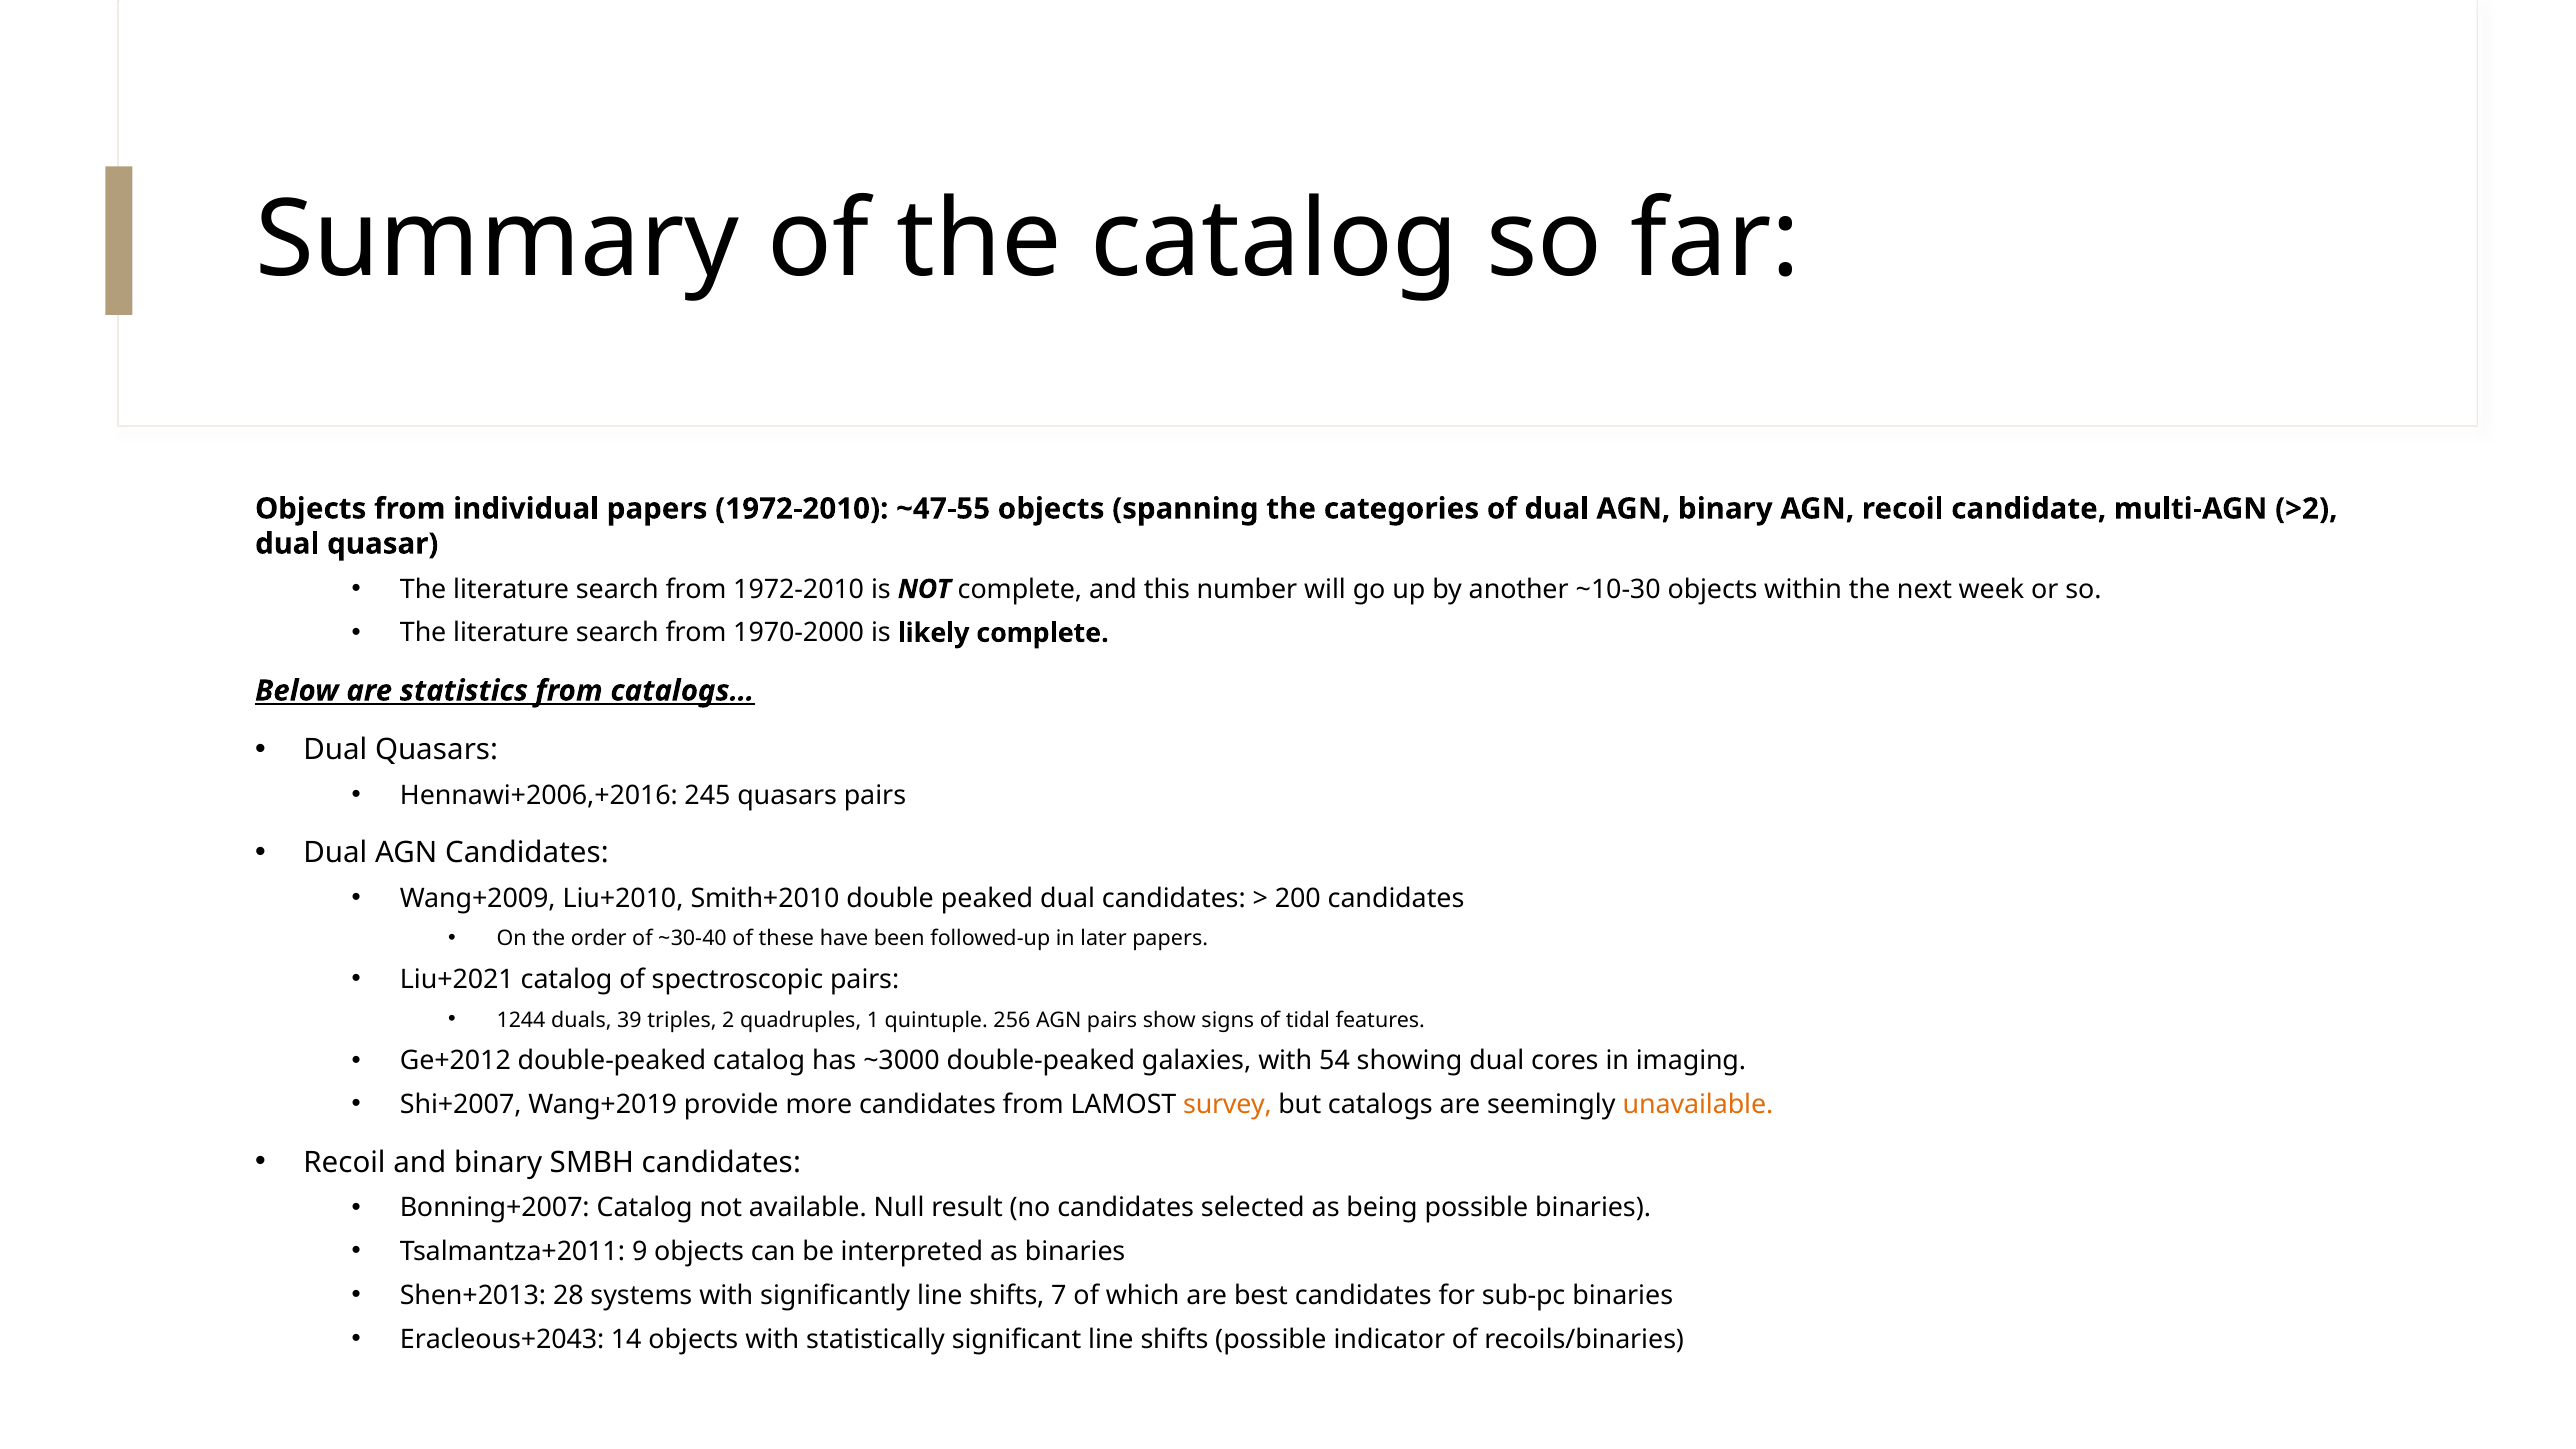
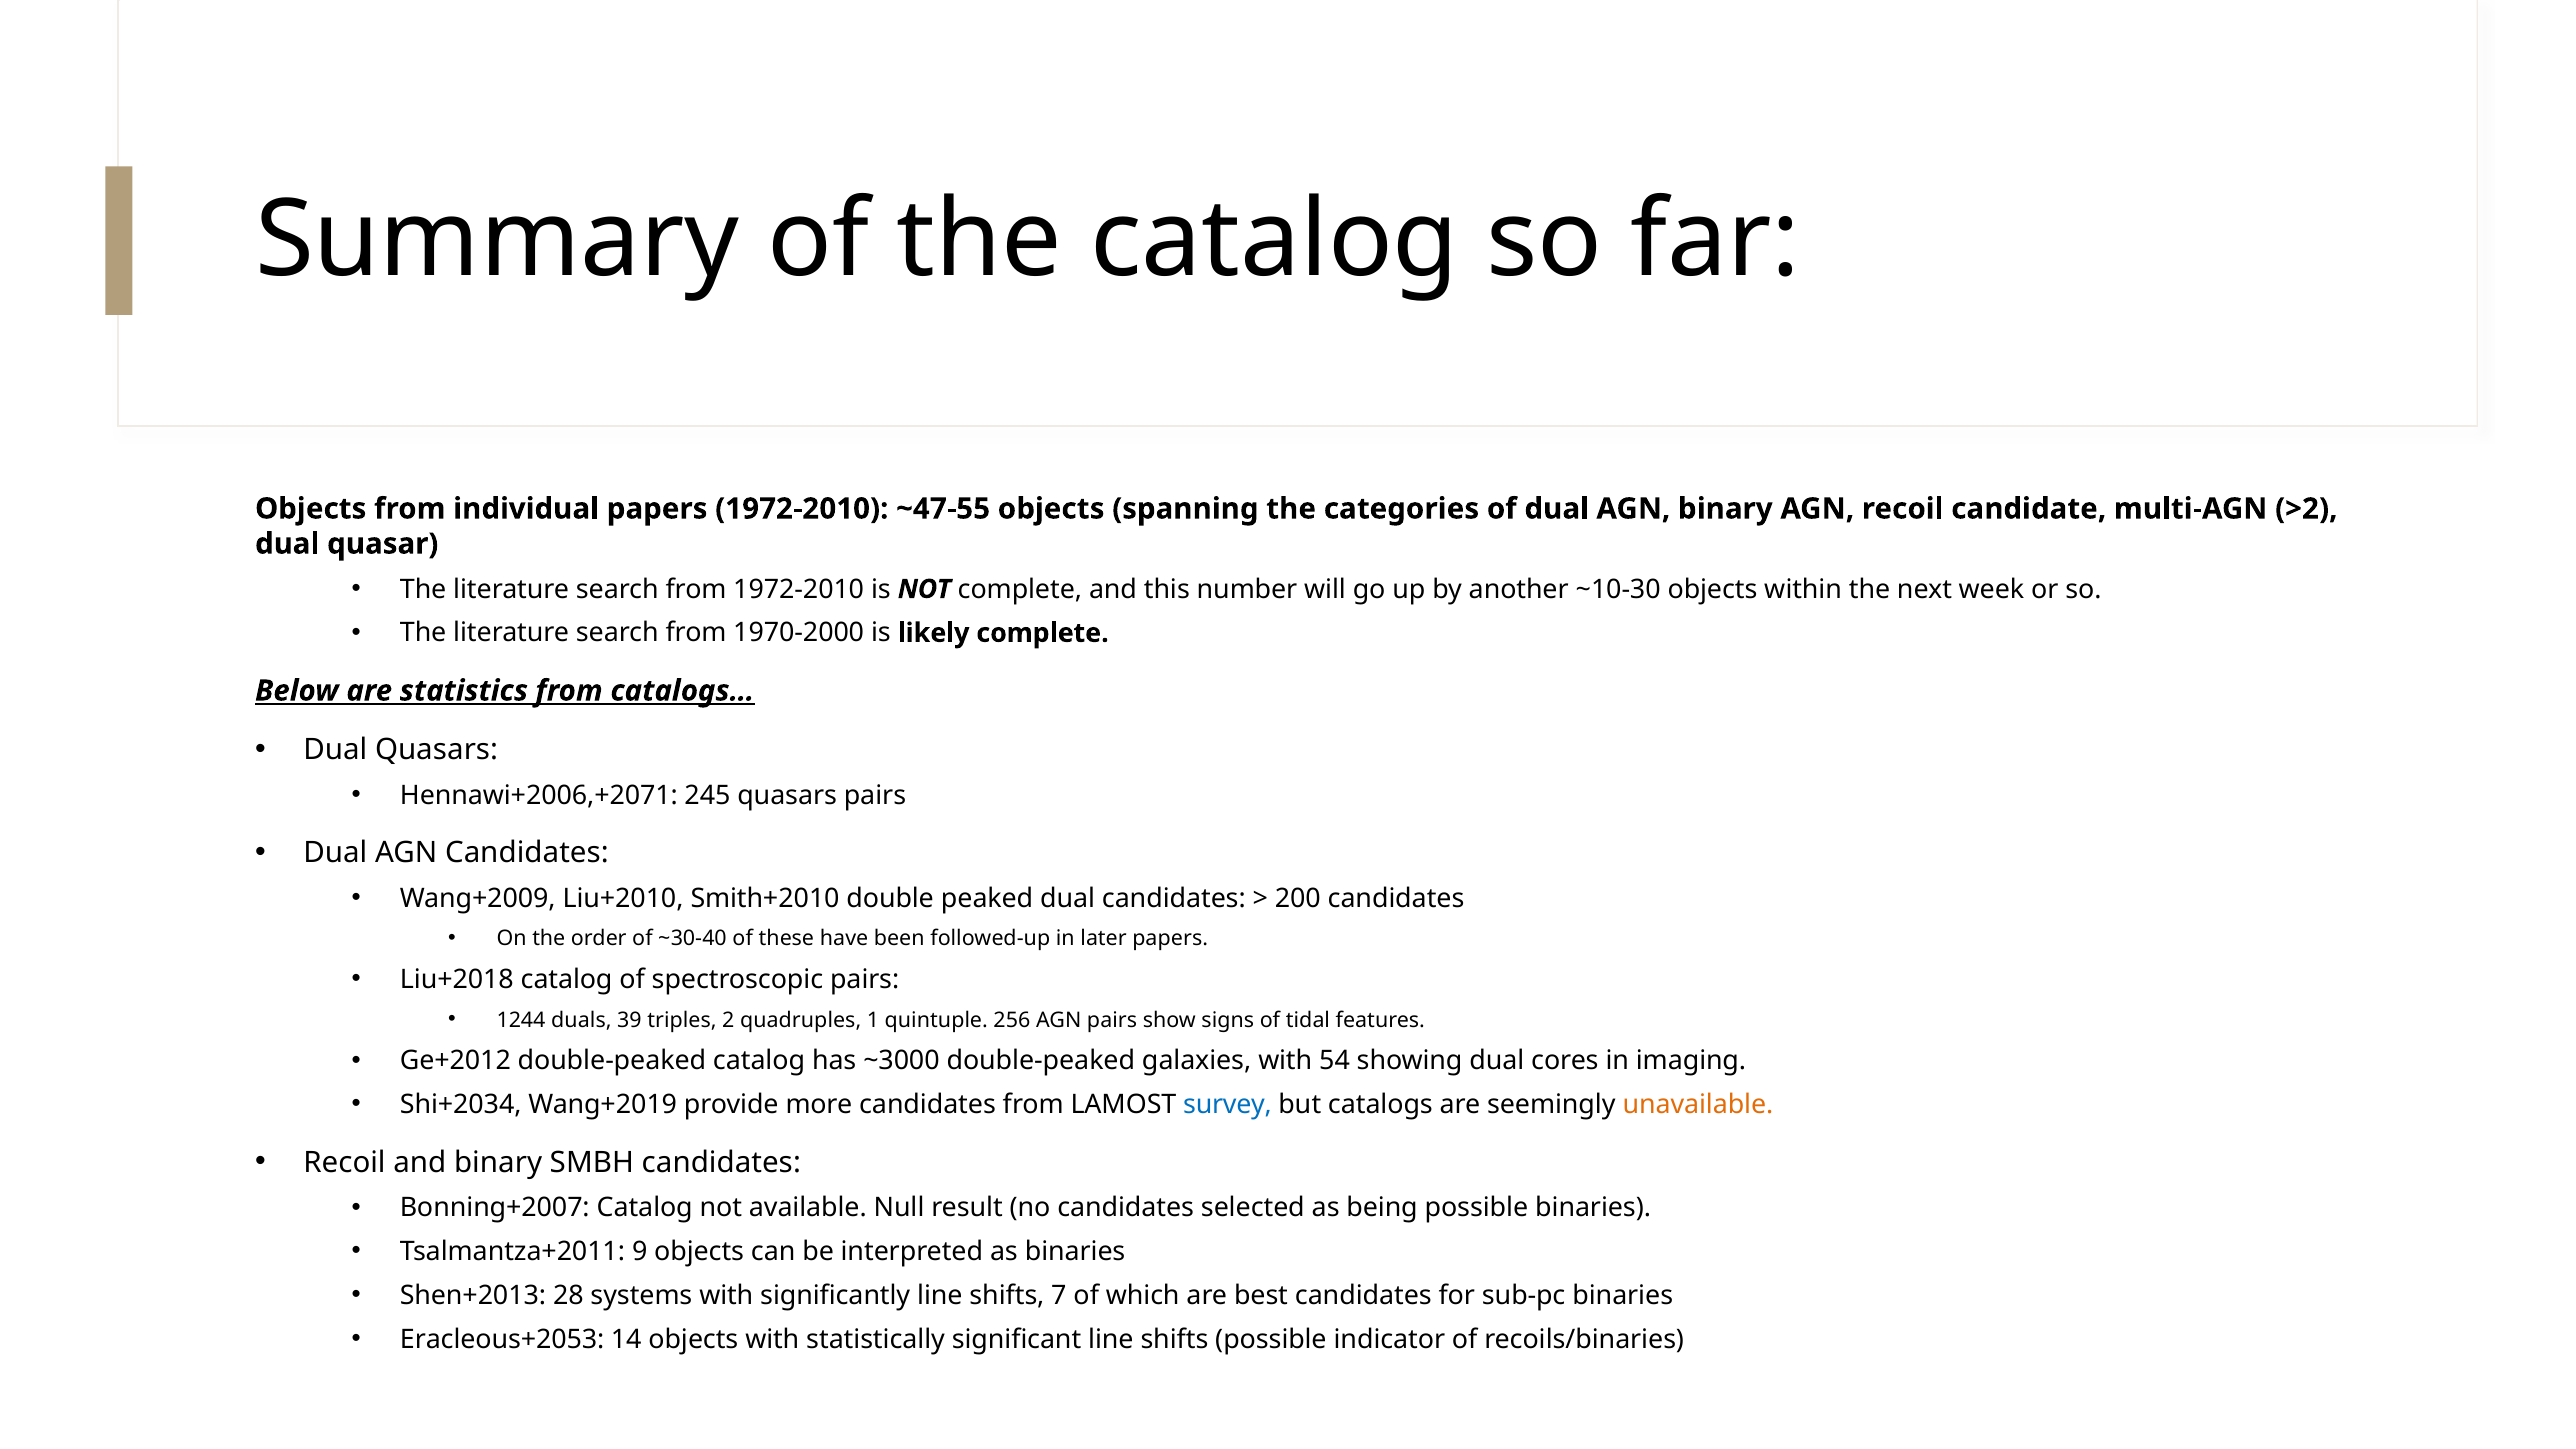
Hennawi+2006,+2016: Hennawi+2006,+2016 -> Hennawi+2006,+2071 (539, 795)
Liu+2021: Liu+2021 -> Liu+2018 (457, 980)
Shi+2007: Shi+2007 -> Shi+2034 (461, 1105)
survey colour: orange -> blue (1227, 1105)
Eracleous+2043: Eracleous+2043 -> Eracleous+2053 (502, 1340)
